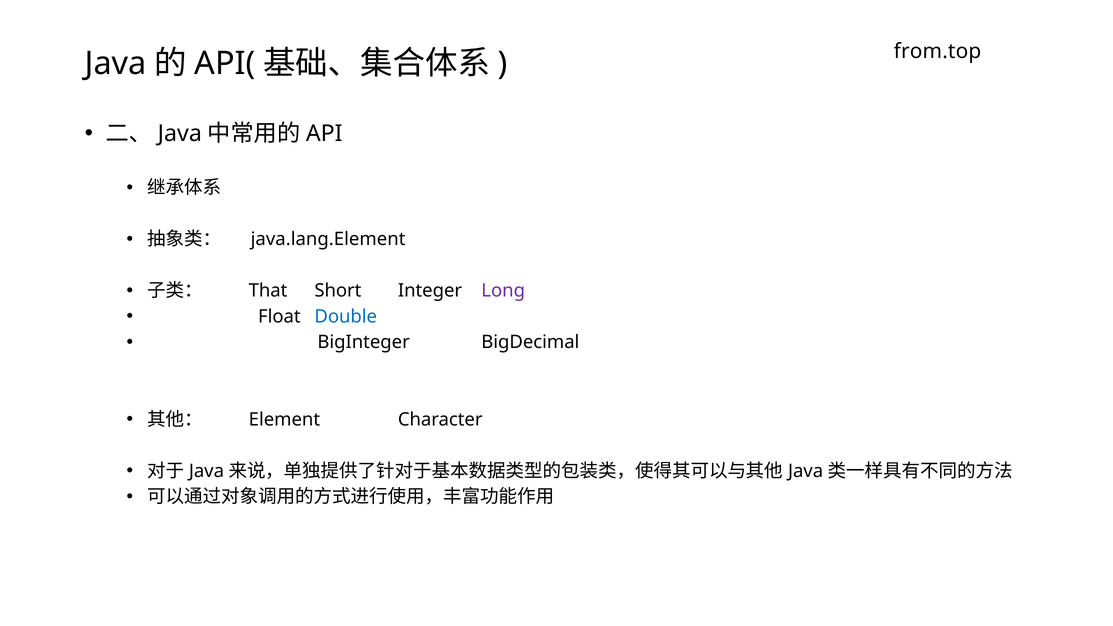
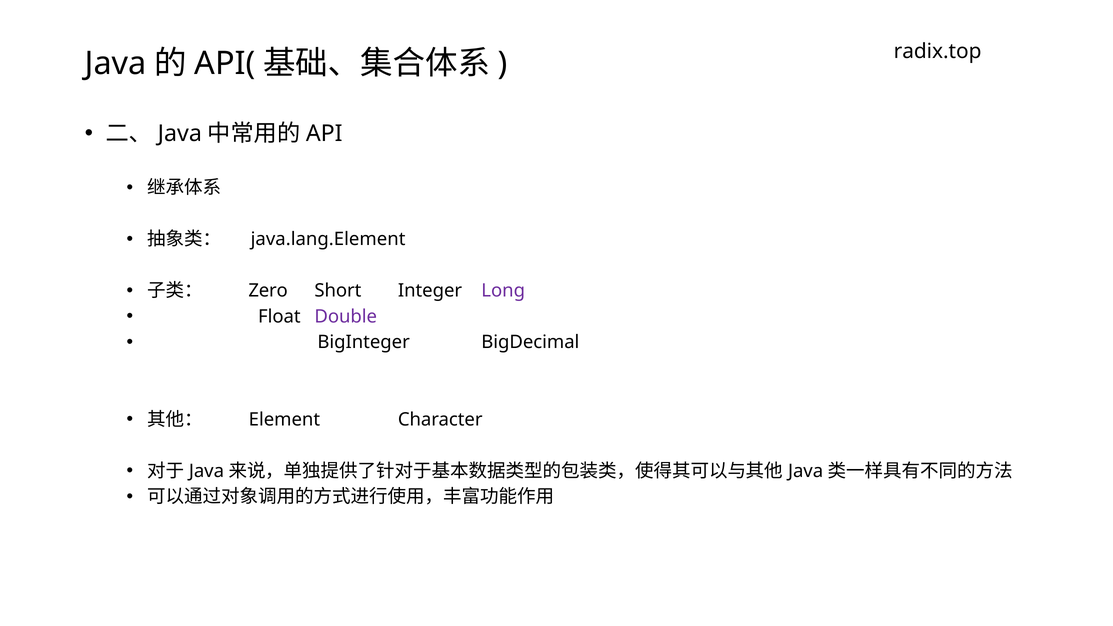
from.top: from.top -> radix.top (938, 51)
That: That -> Zero (268, 291)
Double colour: blue -> purple (346, 317)
